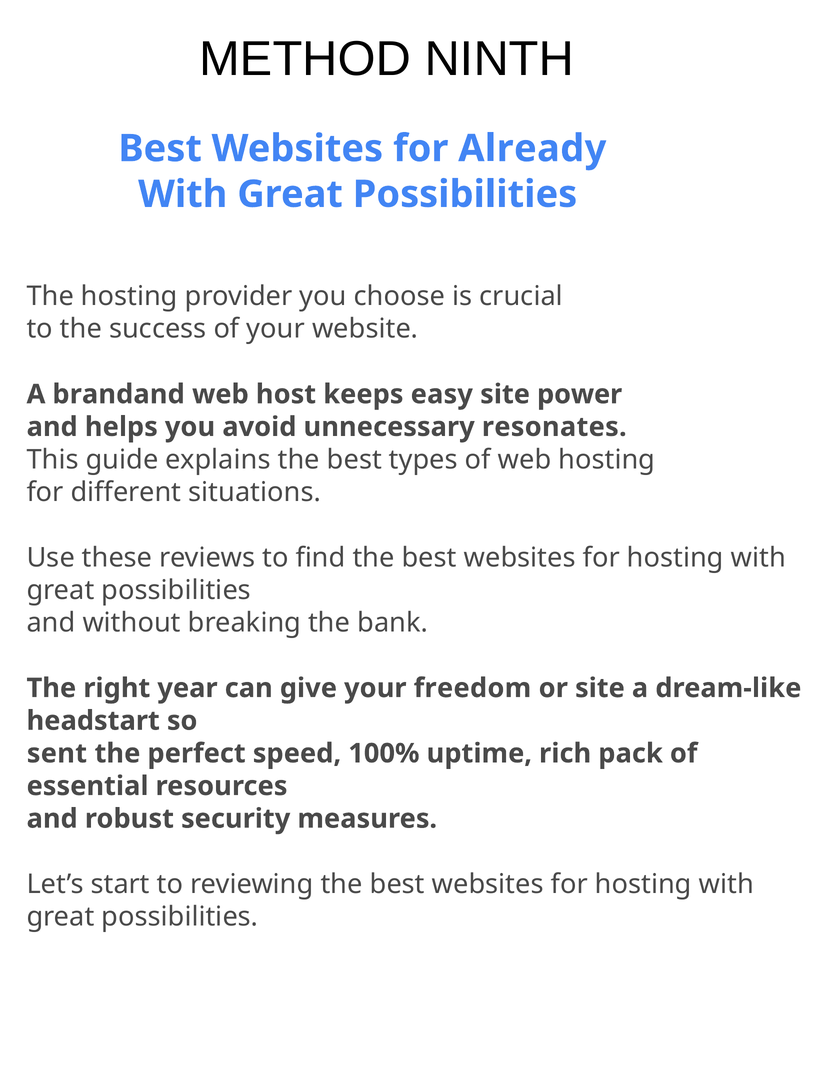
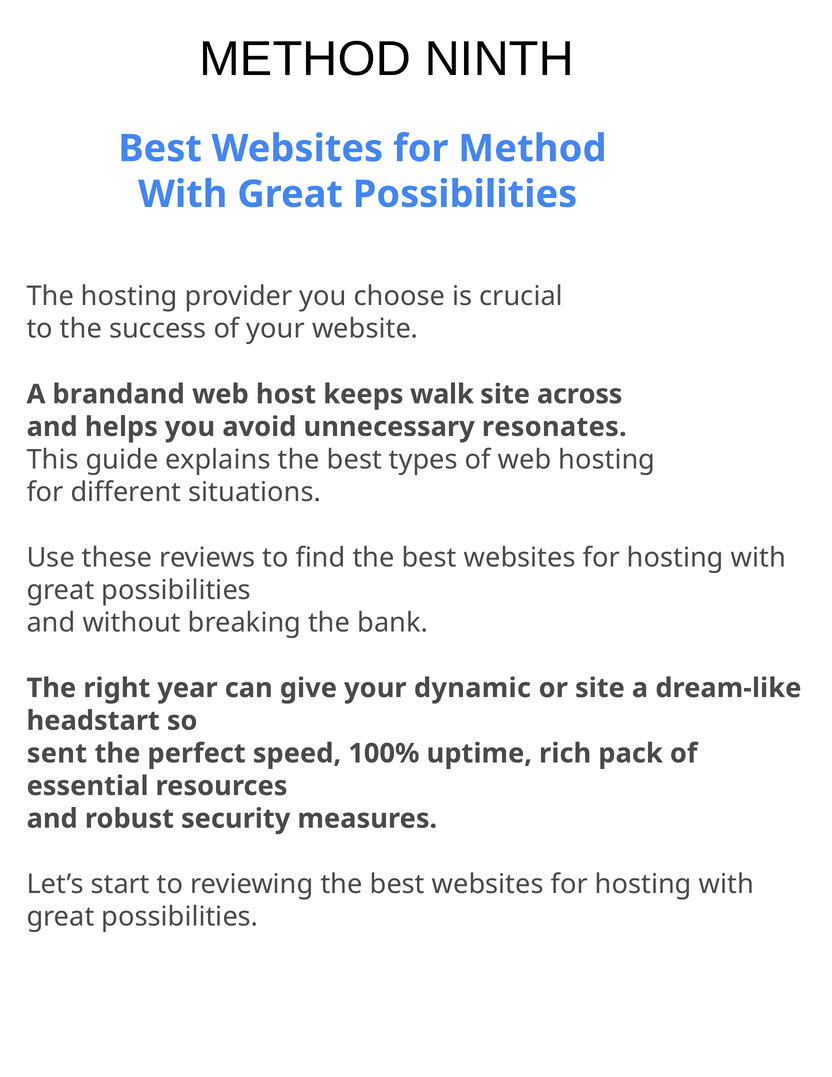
for Already: Already -> Method (532, 149)
easy: easy -> walk (442, 394)
power: power -> across (580, 394)
freedom: freedom -> dynamic (472, 688)
